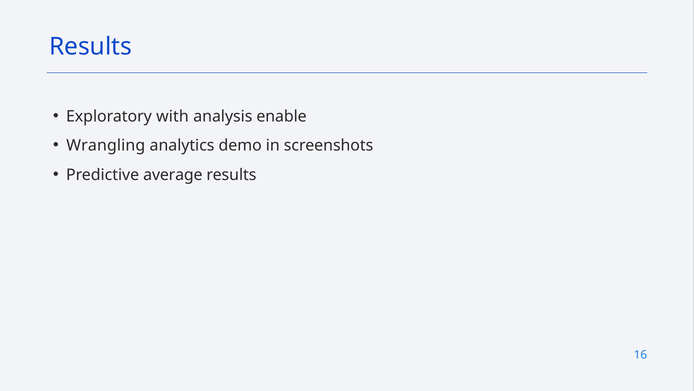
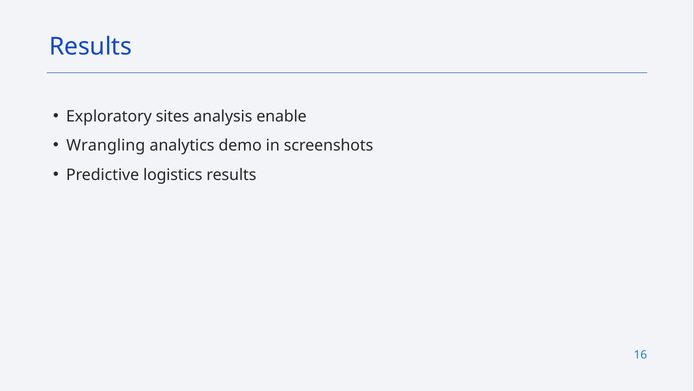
with: with -> sites (173, 116)
average: average -> logistics (173, 174)
